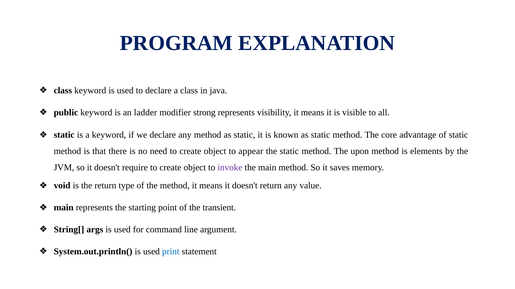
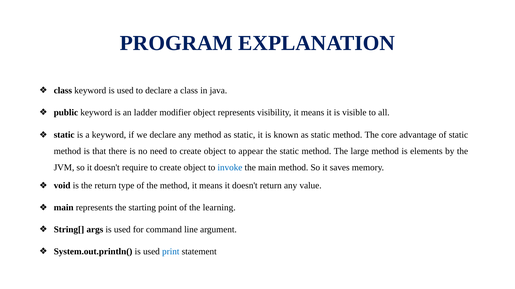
modifier strong: strong -> object (204, 113)
upon: upon -> large (360, 152)
invoke colour: purple -> blue (230, 168)
transient: transient -> learning (219, 208)
